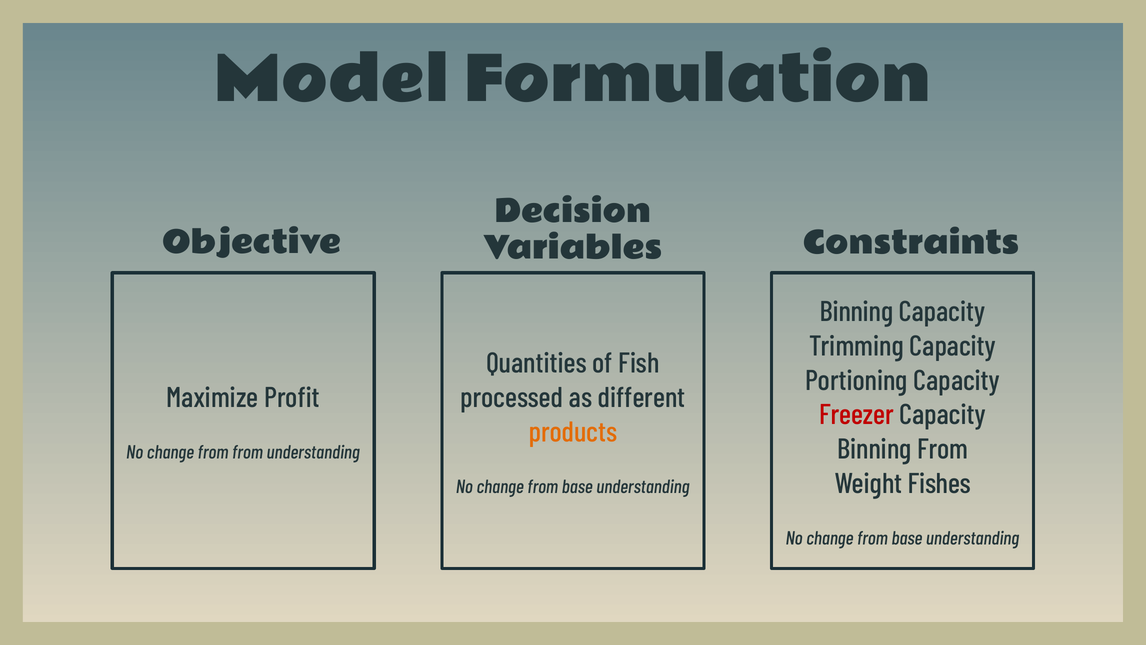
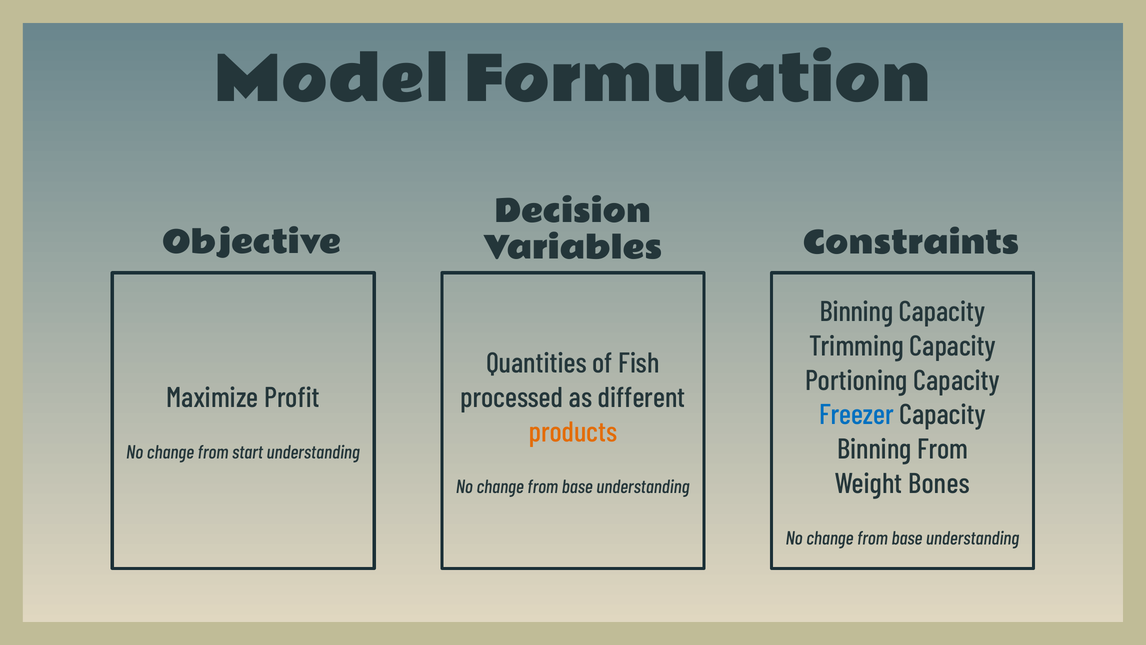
Freezer colour: red -> blue (856, 415)
from from: from -> start (248, 452)
Fishes: Fishes -> Bones (939, 484)
